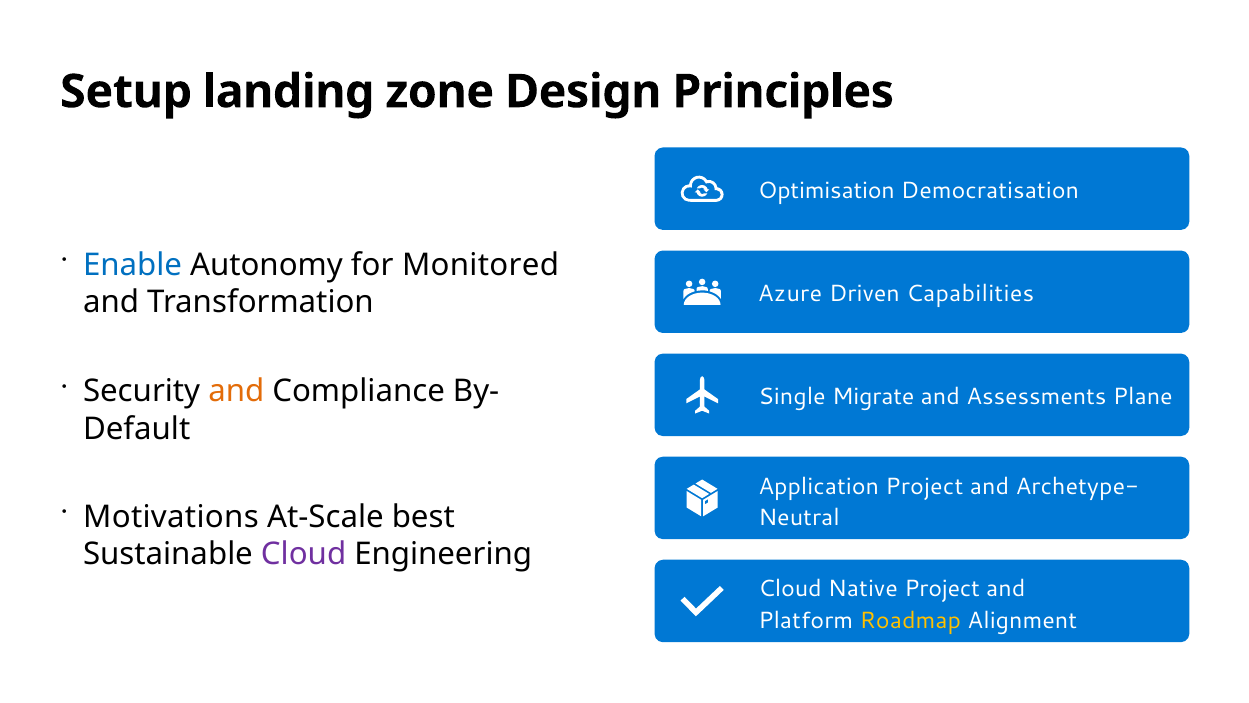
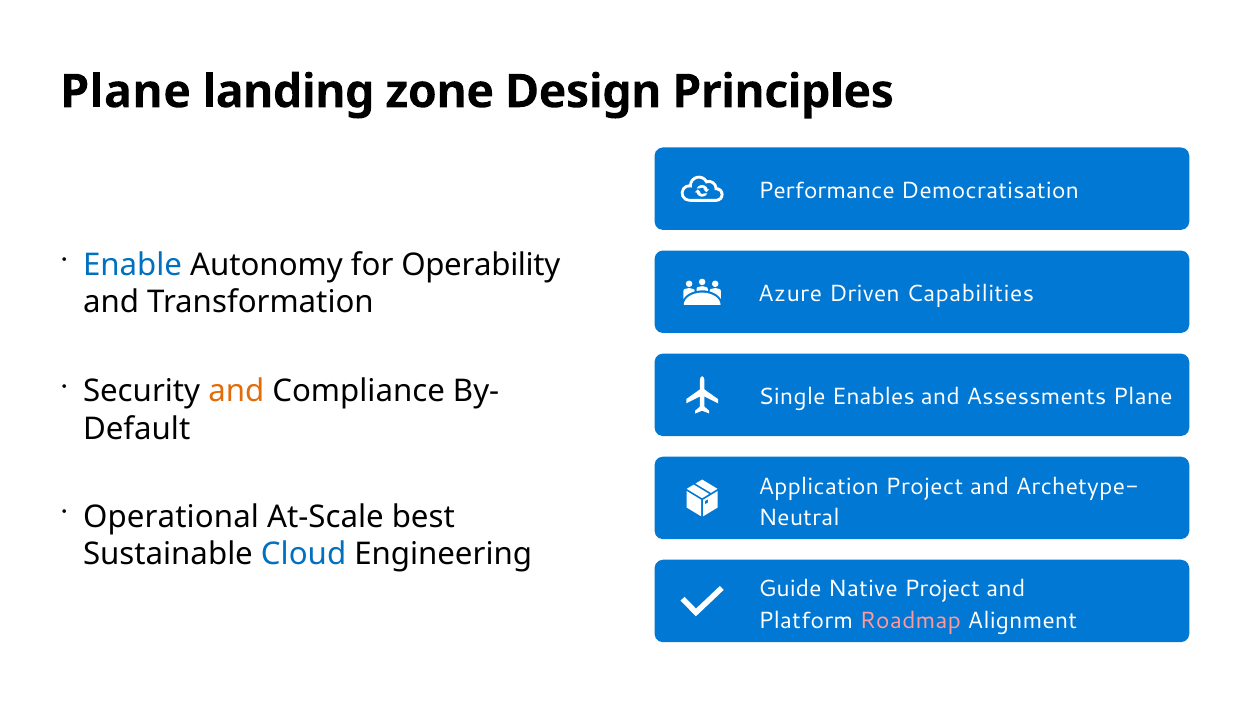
Setup: Setup -> Plane (126, 92)
Optimisation: Optimisation -> Performance (827, 190)
Monitored: Monitored -> Operability (481, 265)
Migrate: Migrate -> Enables (873, 397)
Motivations: Motivations -> Operational (171, 517)
Cloud colour: purple -> blue (304, 554)
Cloud: Cloud -> Guide (790, 589)
Roadmap colour: yellow -> pink (910, 620)
